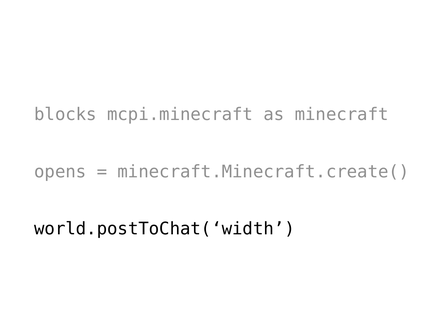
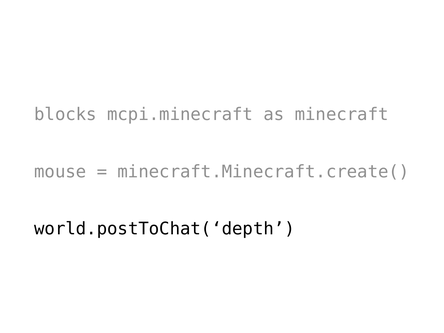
opens: opens -> mouse (60, 172)
world.postToChat(‘width: world.postToChat(‘width -> world.postToChat(‘depth (164, 229)
